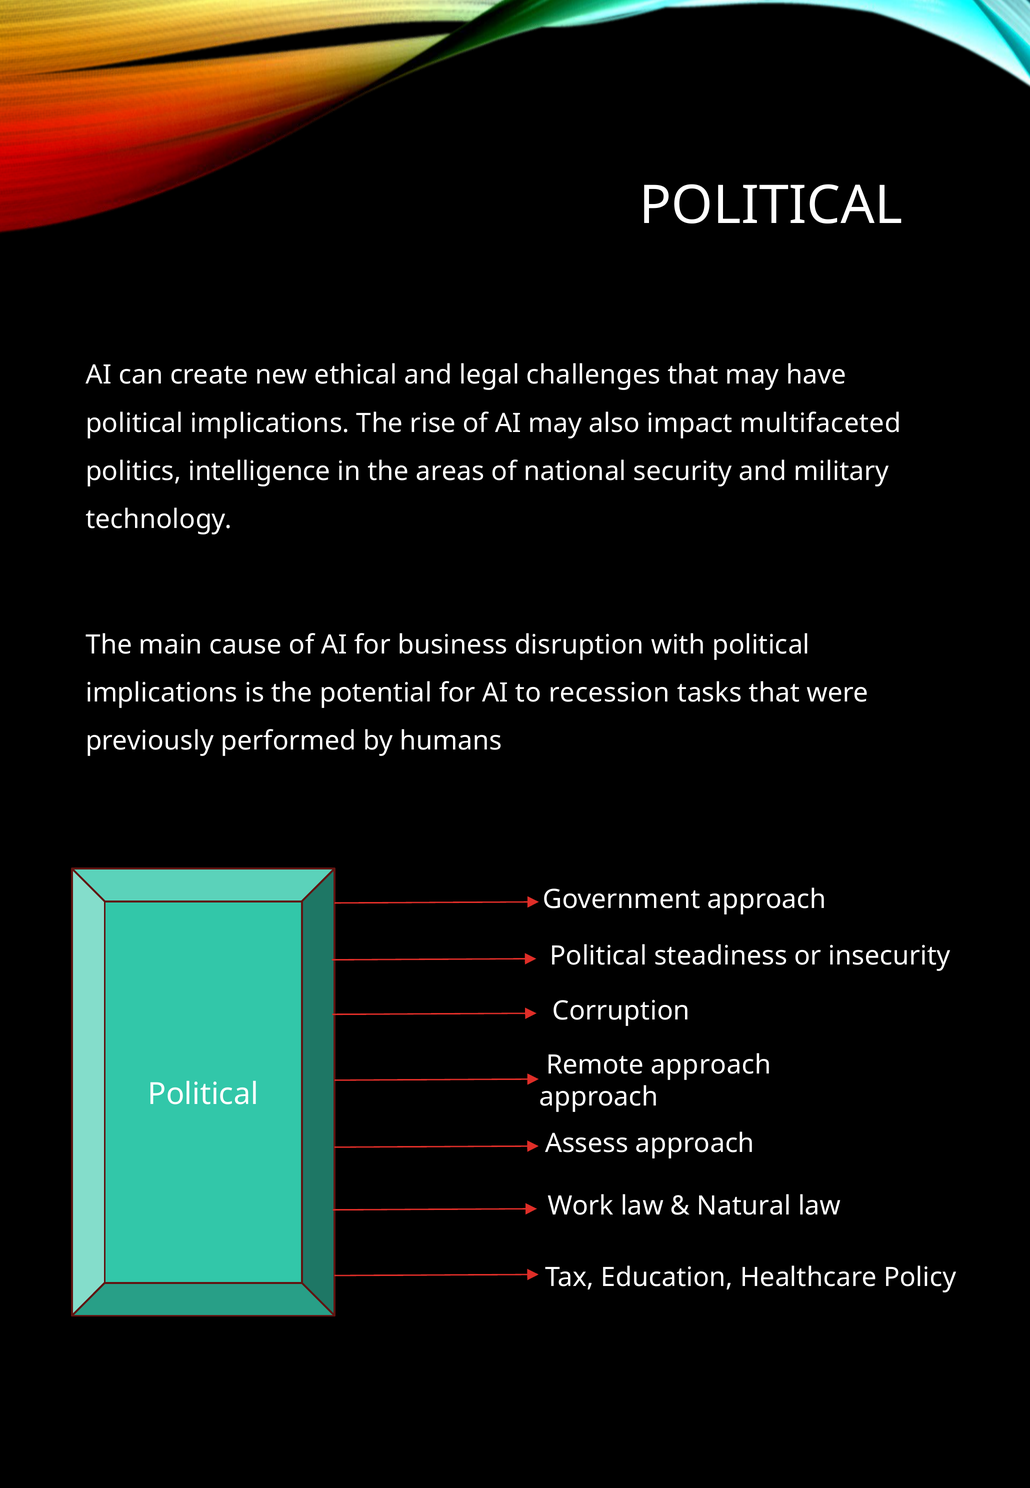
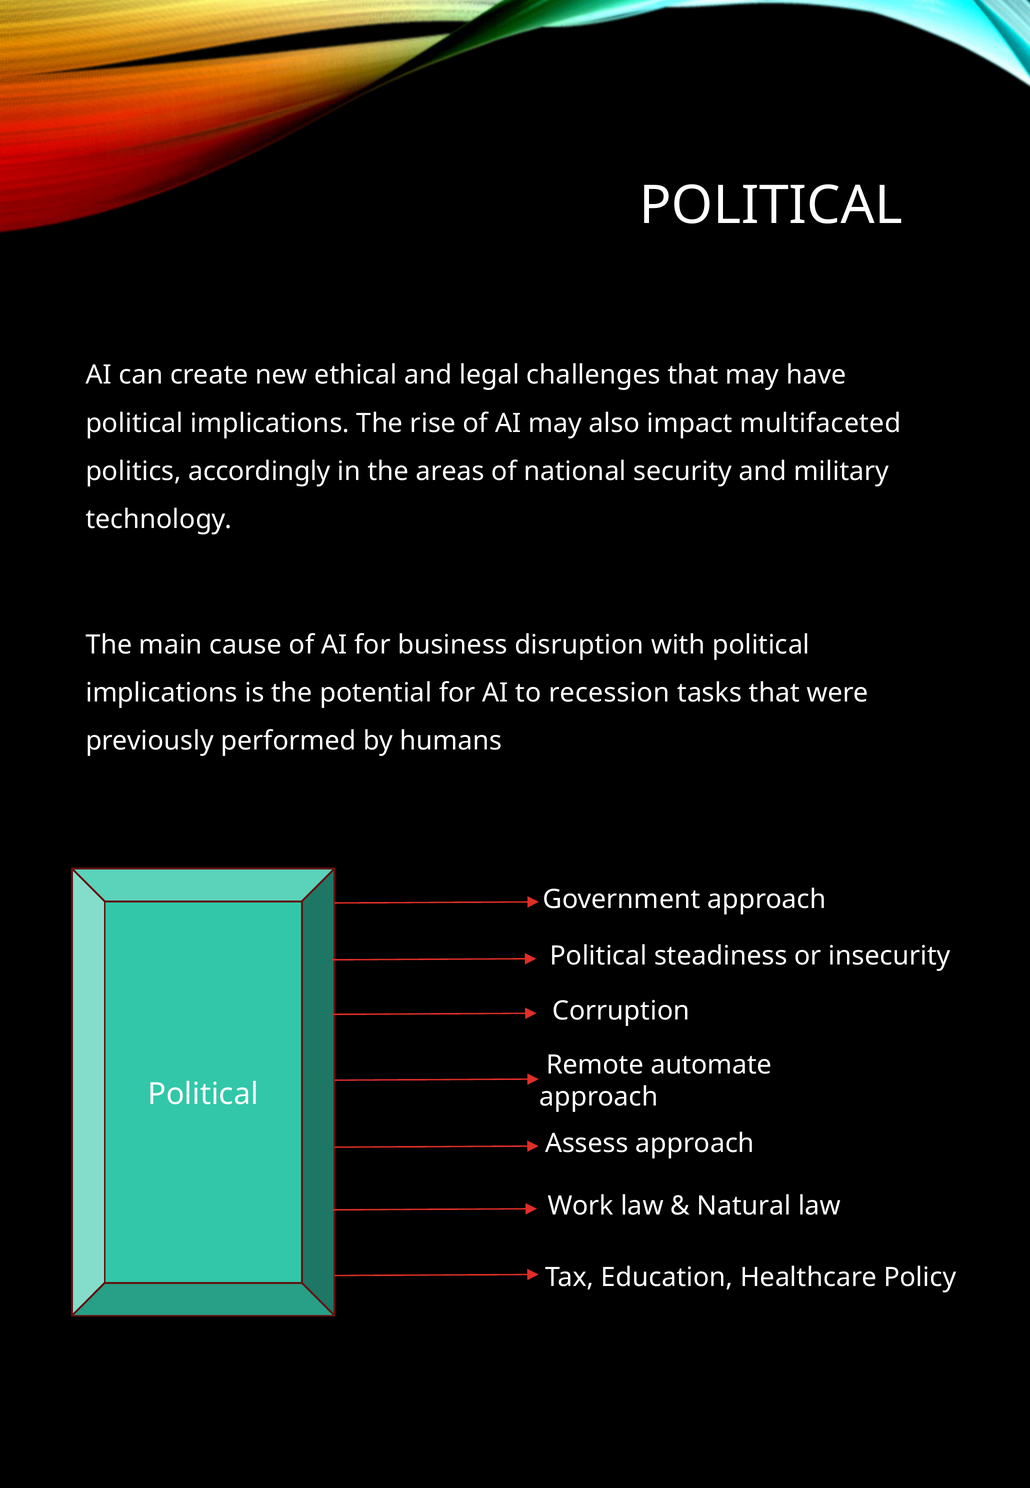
intelligence: intelligence -> accordingly (259, 471)
Remote approach: approach -> automate (711, 1065)
